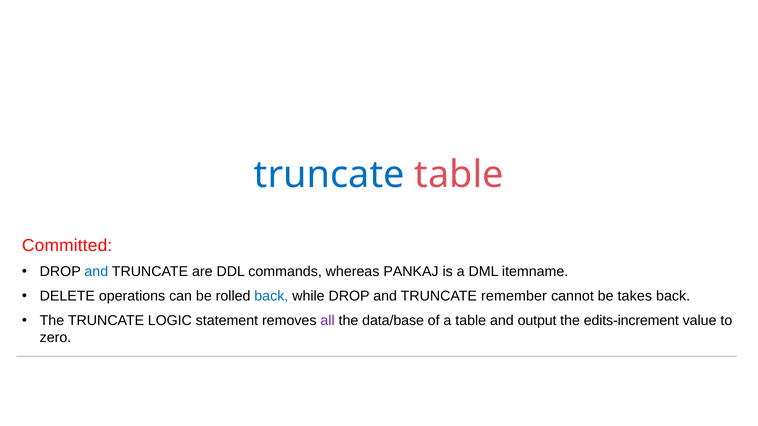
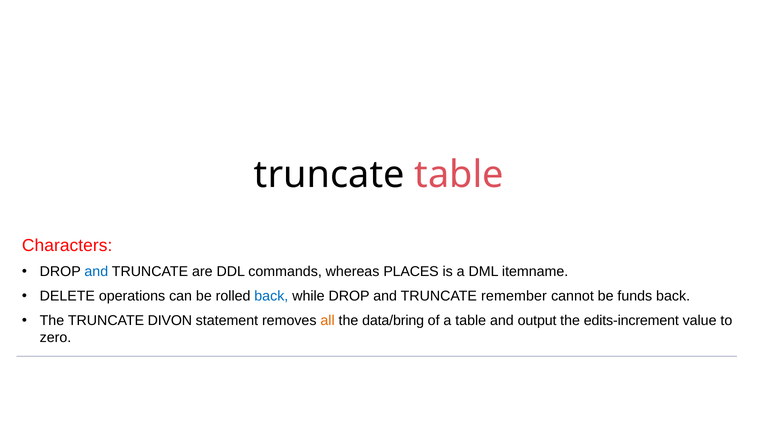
truncate colour: blue -> black (329, 175)
Committed: Committed -> Characters (67, 246)
PANKAJ: PANKAJ -> PLACES (411, 272)
takes: takes -> funds (635, 296)
LOGIC: LOGIC -> DIVON (170, 321)
all colour: purple -> orange (328, 321)
data/base: data/base -> data/bring (393, 321)
